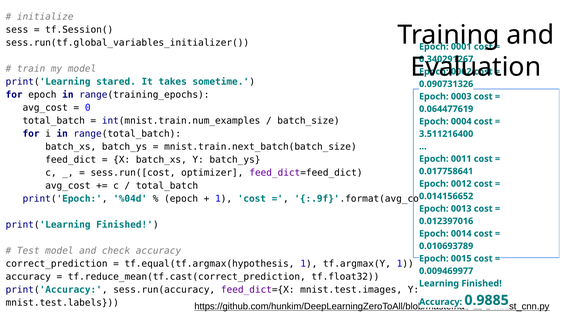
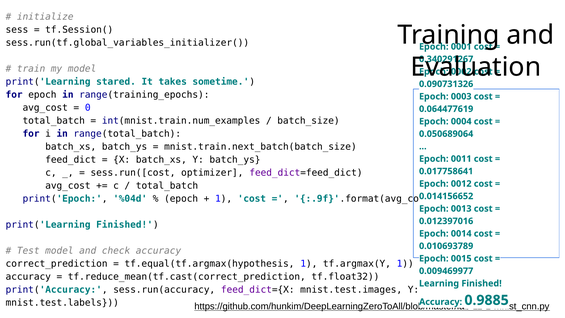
3.511216400: 3.511216400 -> 0.050689064 (446, 134)
